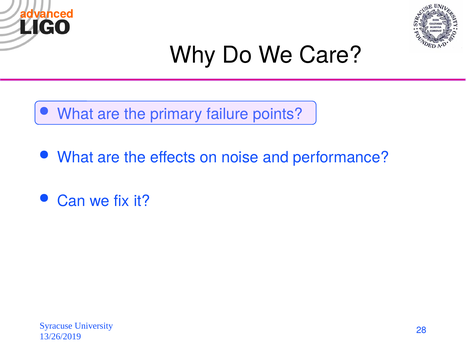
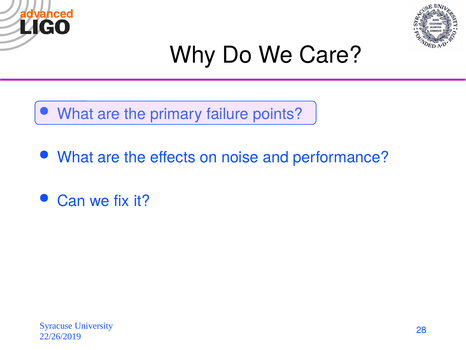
13/26/2019: 13/26/2019 -> 22/26/2019 (60, 336)
